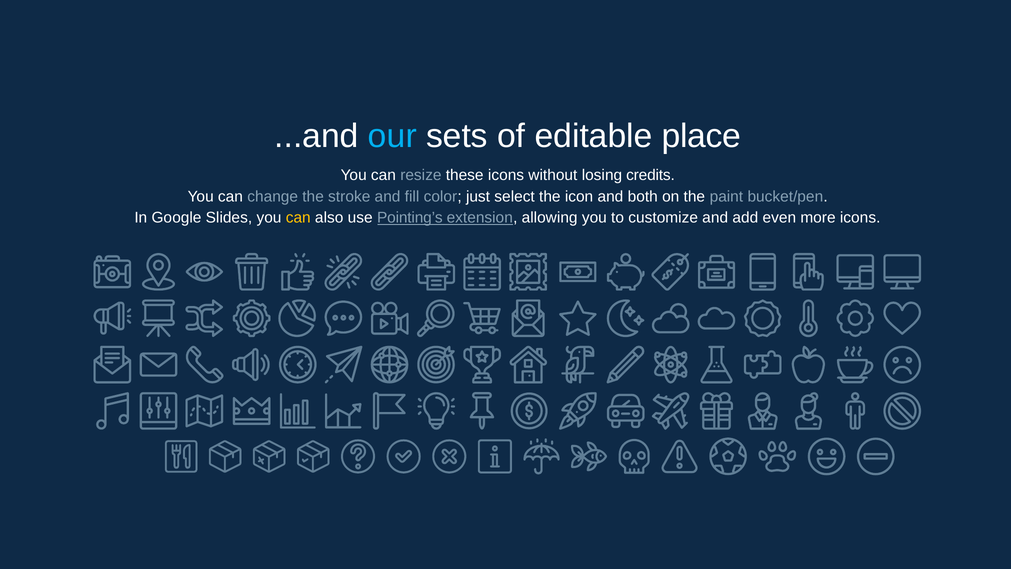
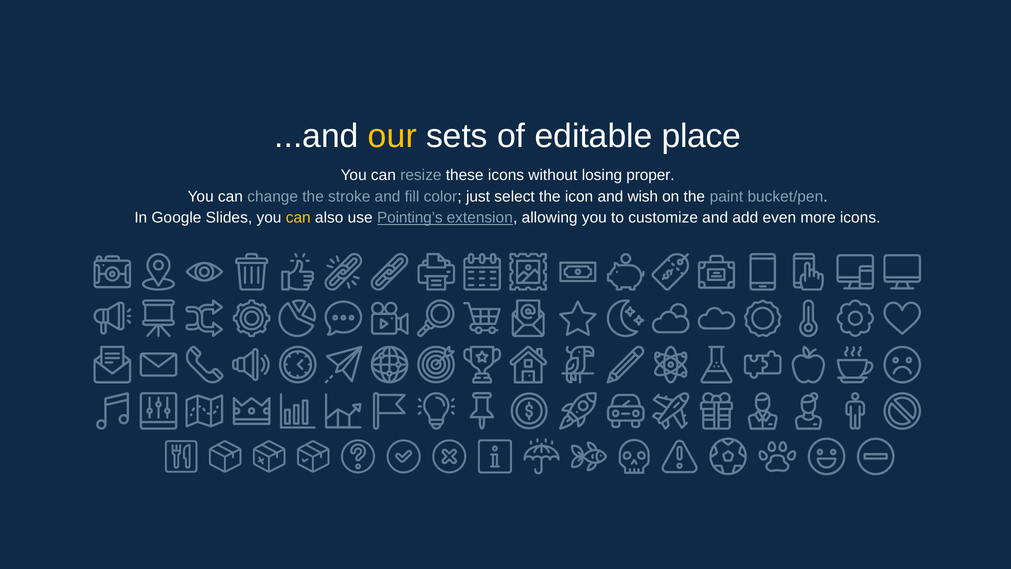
our colour: light blue -> yellow (392, 136)
credits: credits -> proper (650, 175)
both: both -> wish (643, 196)
